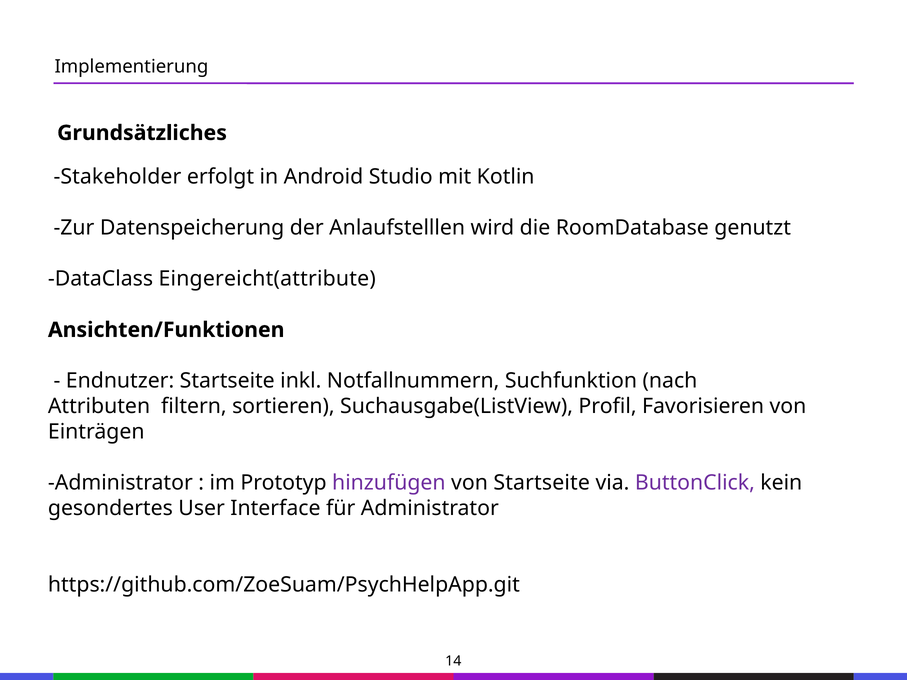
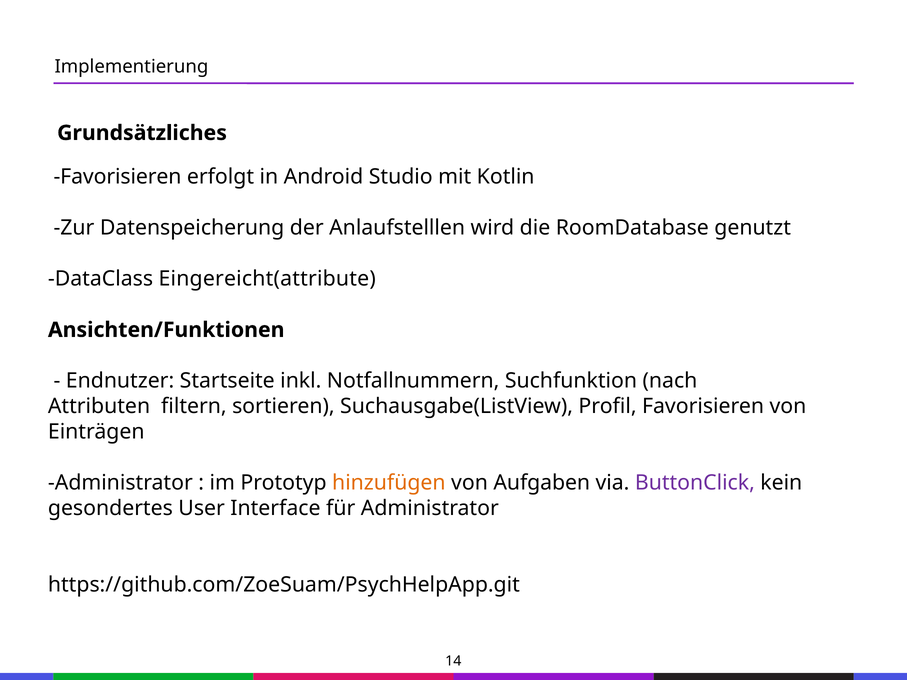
Stakeholder: Stakeholder -> Favorisieren (118, 177)
hinzufügen colour: purple -> orange (389, 483)
von Startseite: Startseite -> Aufgaben (542, 483)
